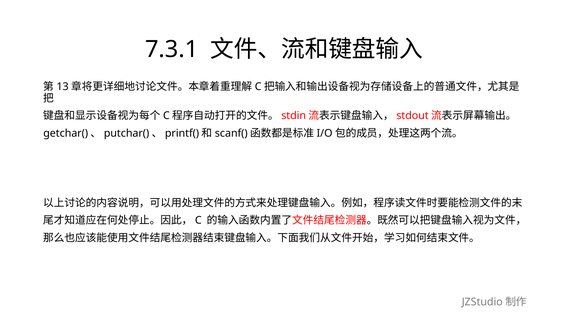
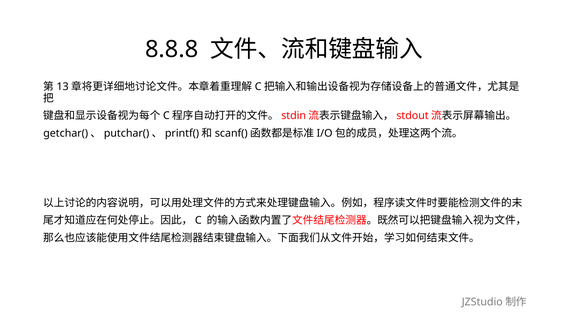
7.3.1: 7.3.1 -> 8.8.8 (172, 49)
